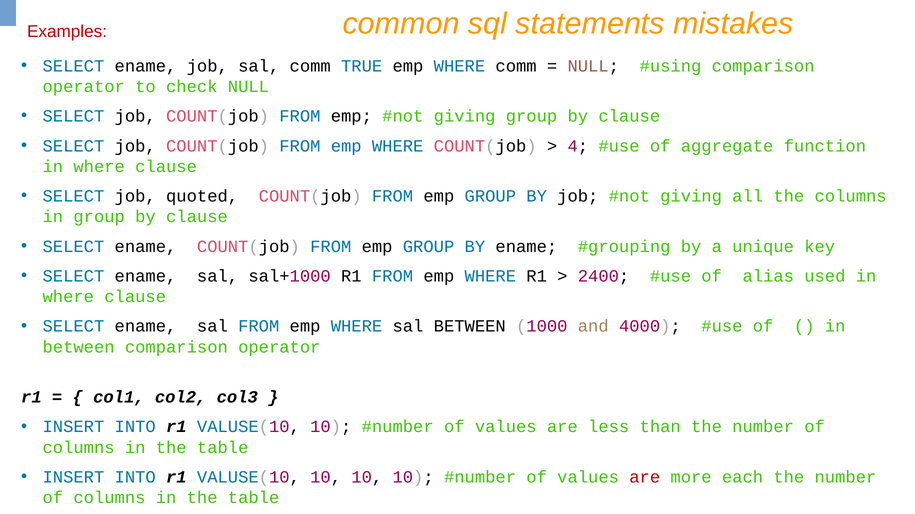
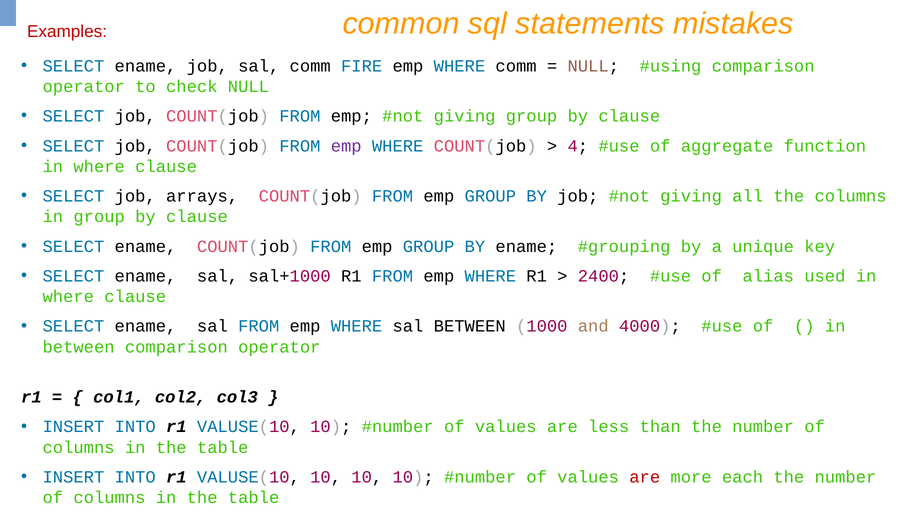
TRUE: TRUE -> FIRE (362, 66)
emp colour: blue -> purple (346, 146)
quoted: quoted -> arrays (202, 196)
